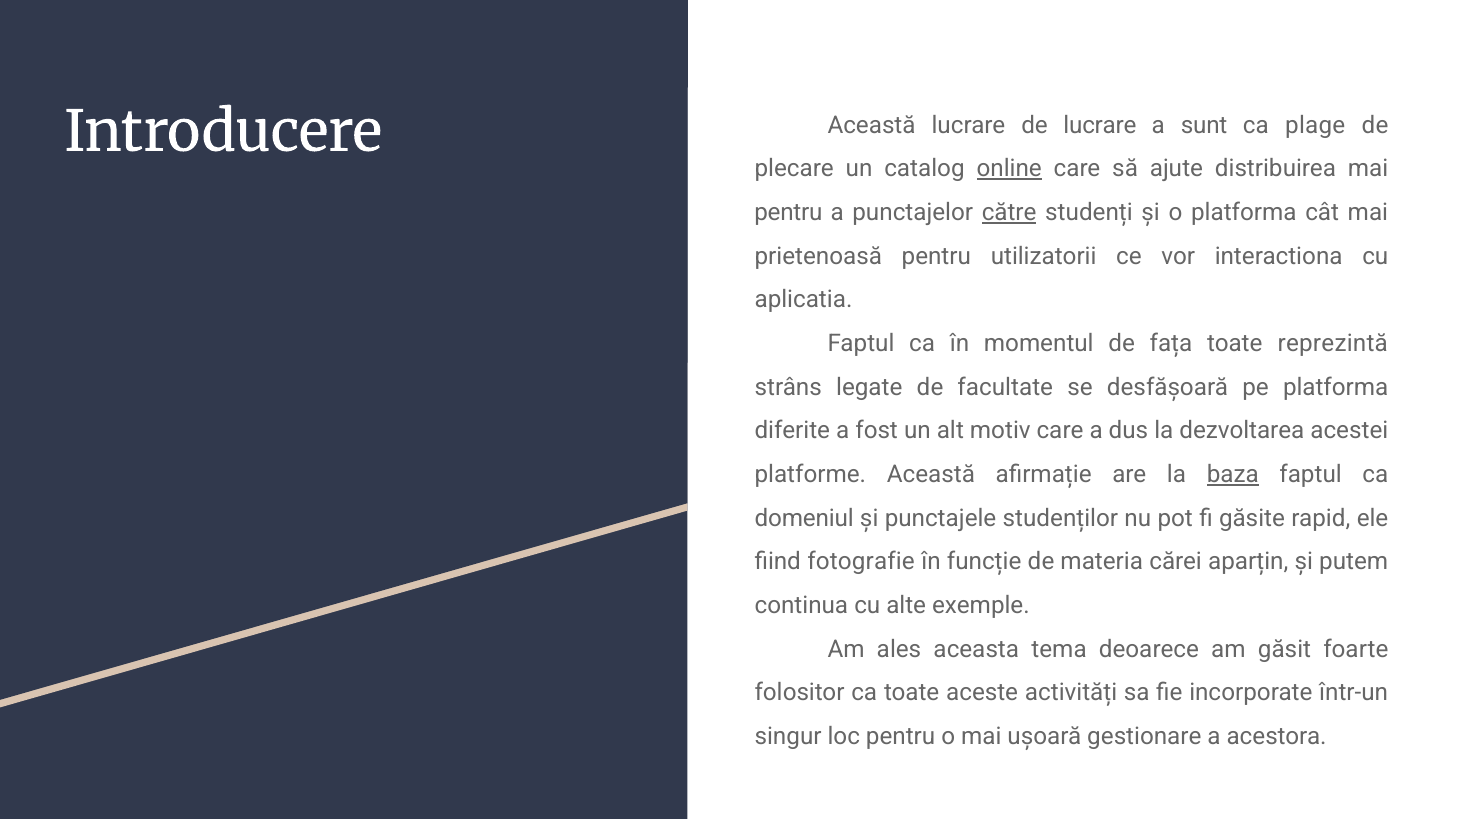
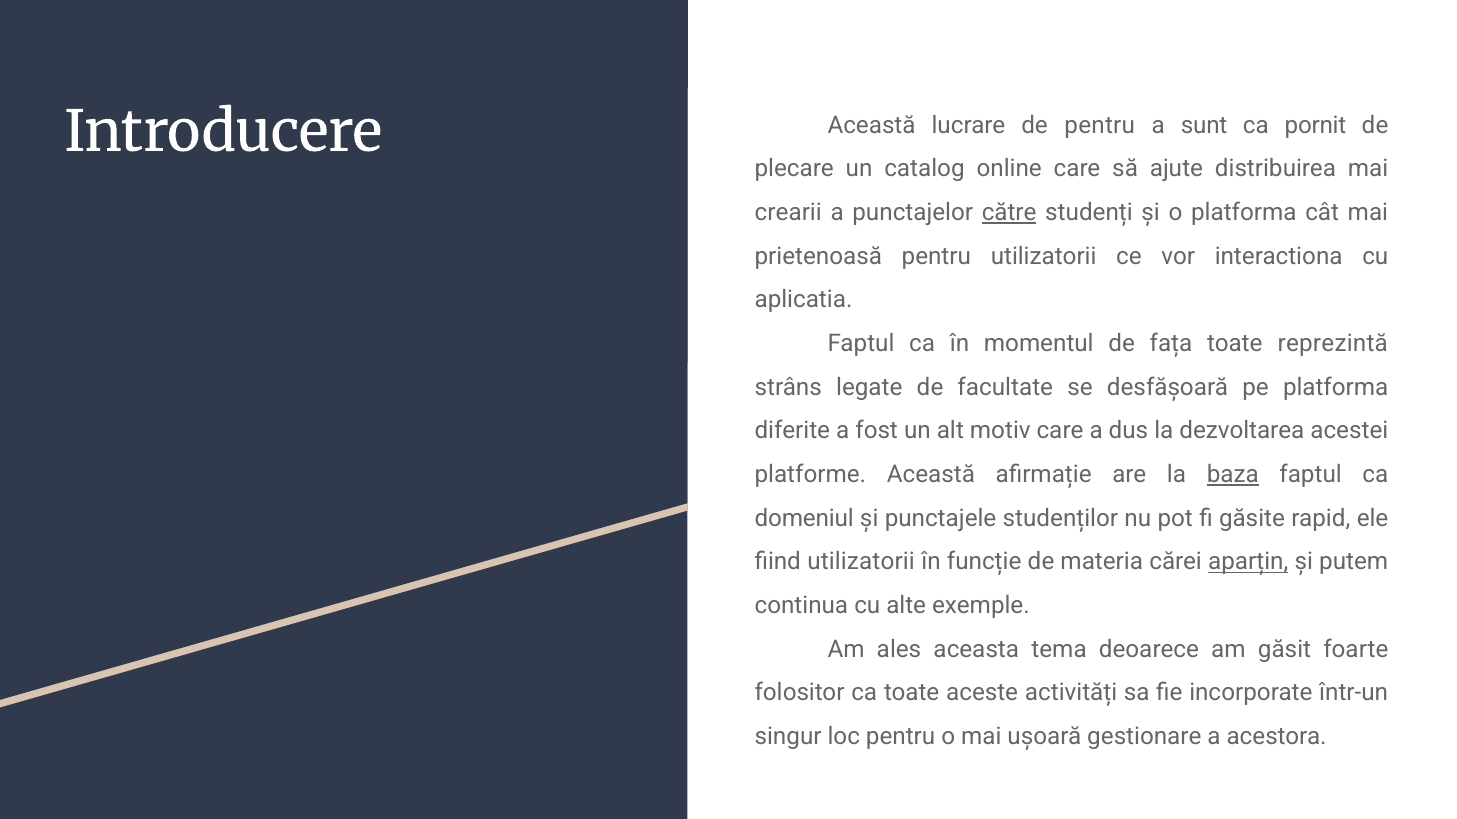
de lucrare: lucrare -> pentru (1100, 125)
plage: plage -> pornit (1315, 125)
online underline: present -> none (1009, 169)
pentru: pentru -> crearii (788, 213)
fiind fotografie: fotografie -> utilizatorii (861, 562)
aparțin underline: none -> present (1248, 562)
